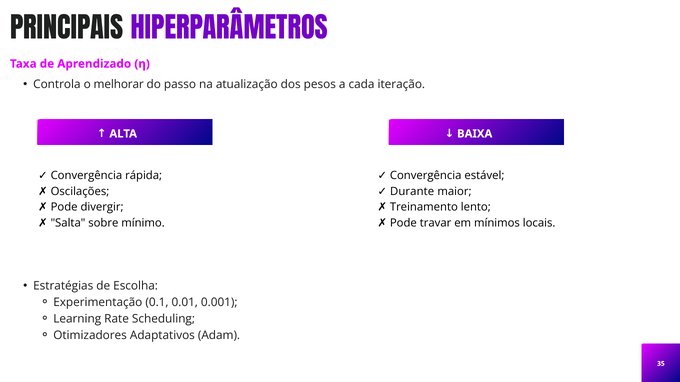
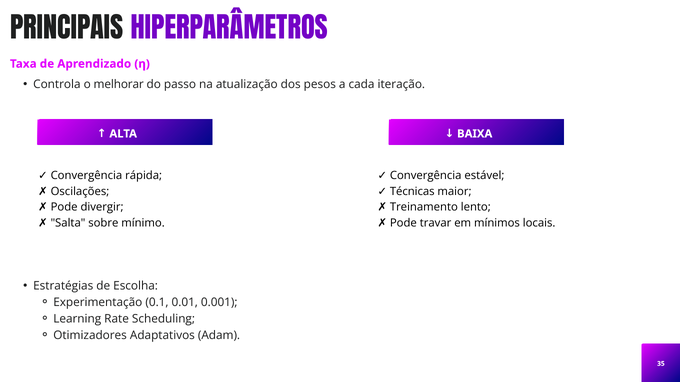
Durante: Durante -> Técnicas (412, 192)
